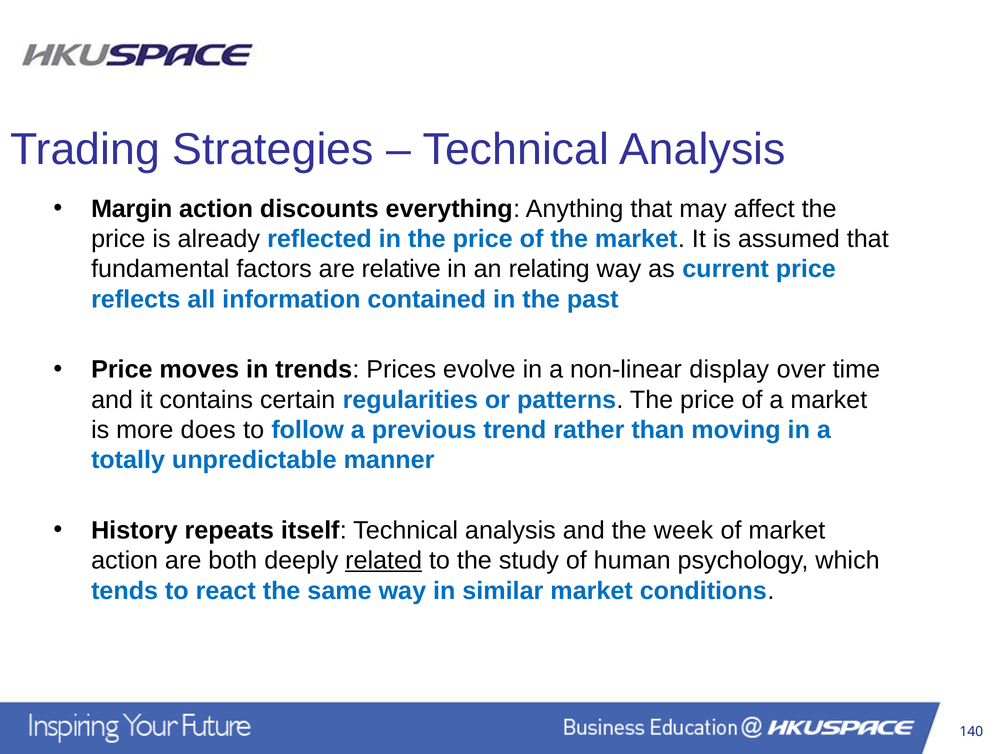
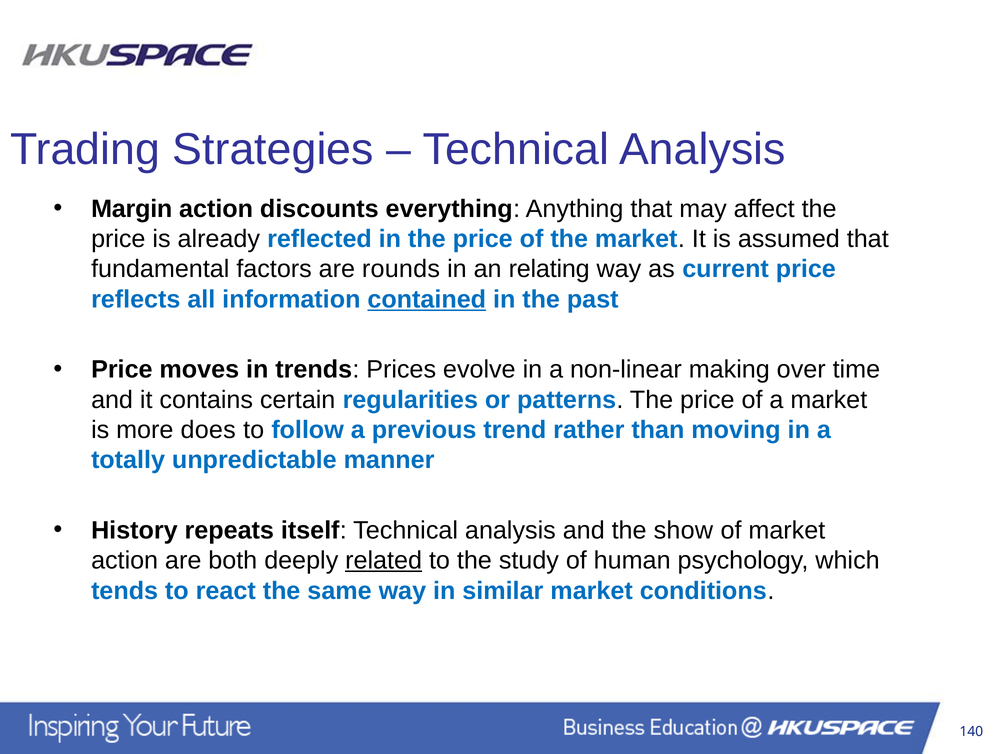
relative: relative -> rounds (401, 269)
contained underline: none -> present (427, 299)
display: display -> making (729, 370)
week: week -> show (683, 531)
